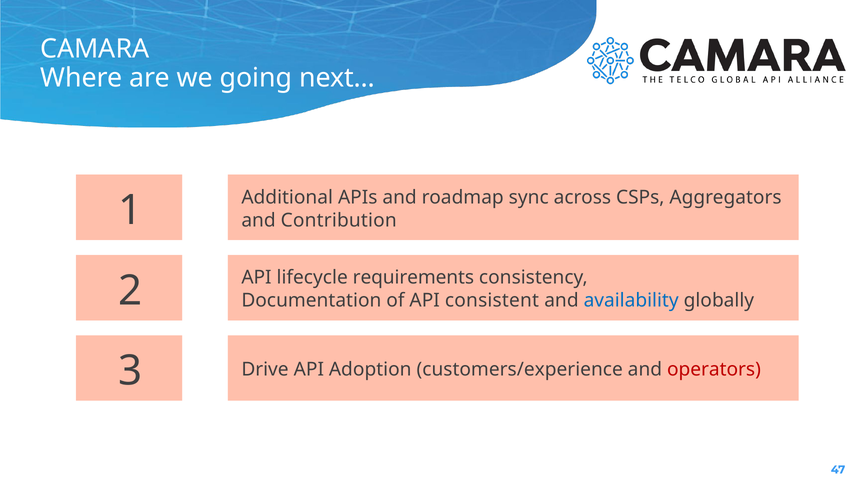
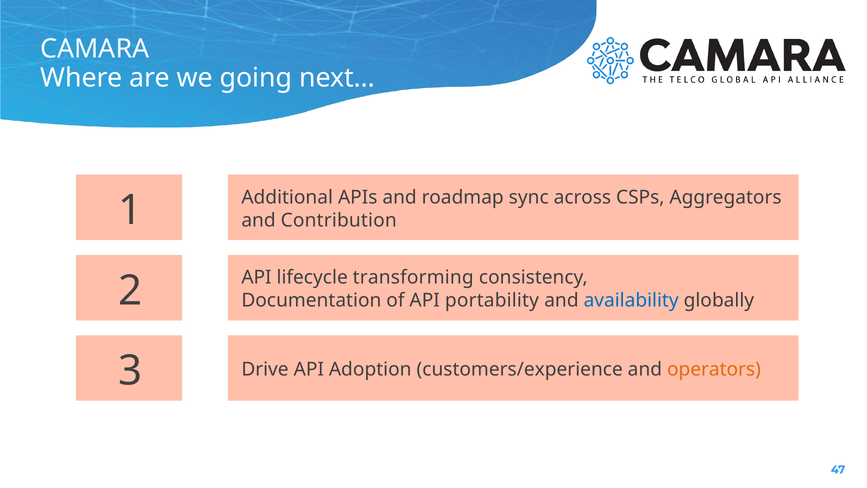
requirements: requirements -> transforming (413, 278)
consistent: consistent -> portability (492, 300)
operators colour: red -> orange (714, 369)
